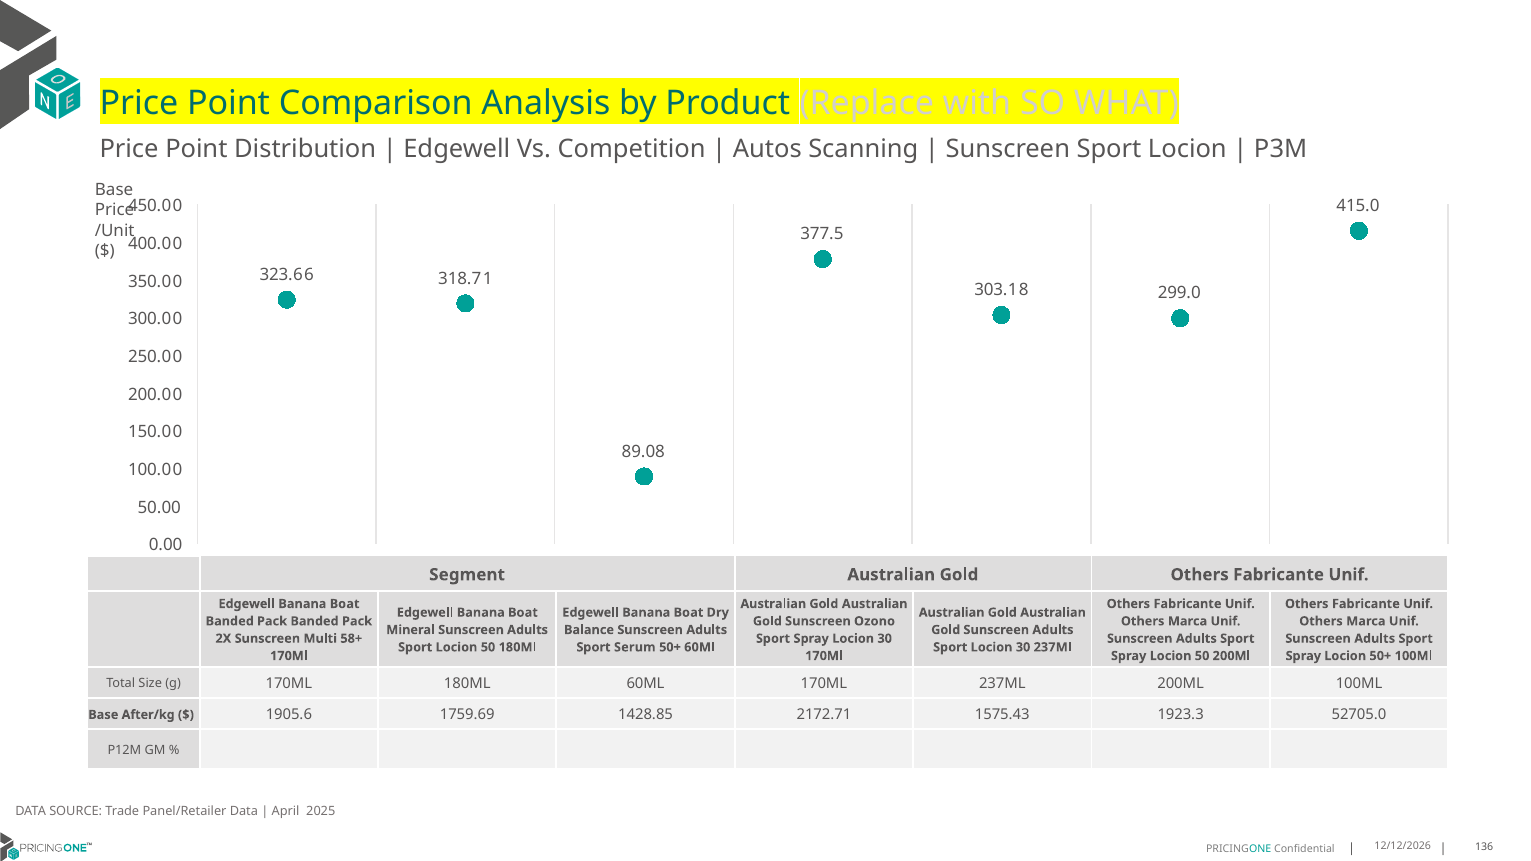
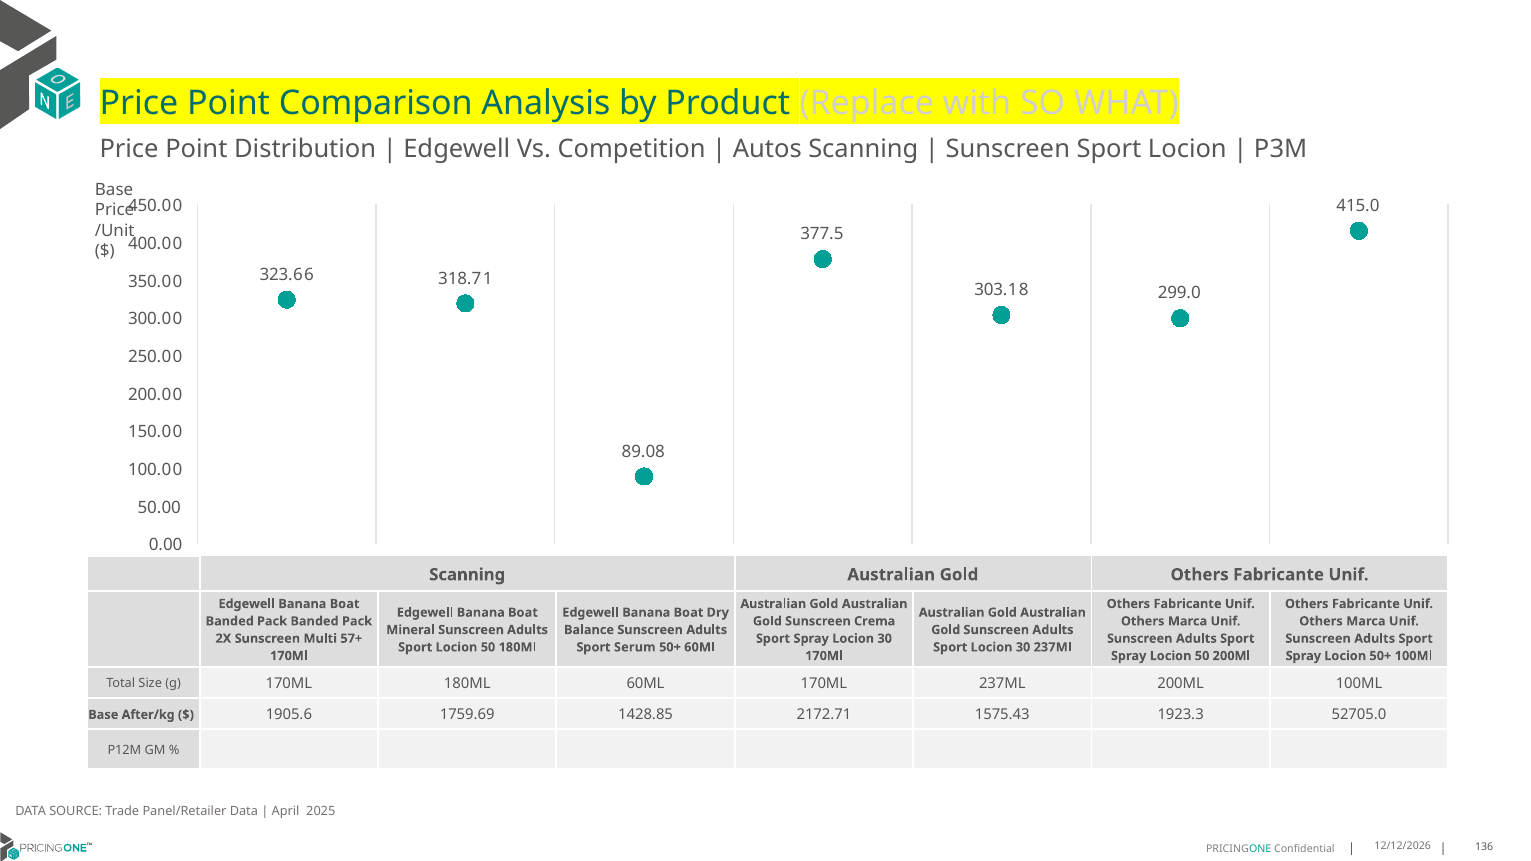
Segment: Segment -> Scanning (467, 575)
Ozono: Ozono -> Crema (875, 621)
58+: 58+ -> 57+ (351, 639)
